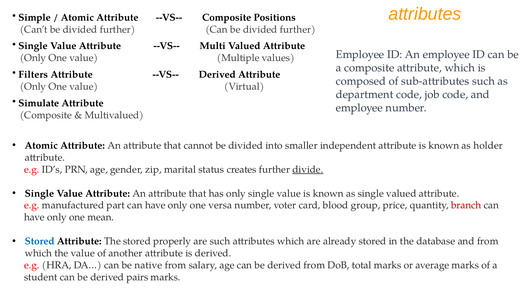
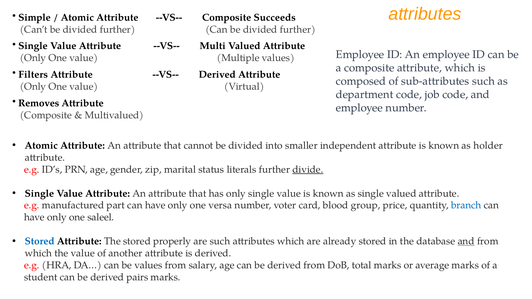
Positions: Positions -> Succeeds (275, 17)
Simulate: Simulate -> Removes (39, 103)
creates: creates -> literals (242, 170)
branch colour: red -> blue (466, 206)
mean: mean -> saleel (101, 218)
and underline: none -> present (466, 241)
be native: native -> values (148, 265)
